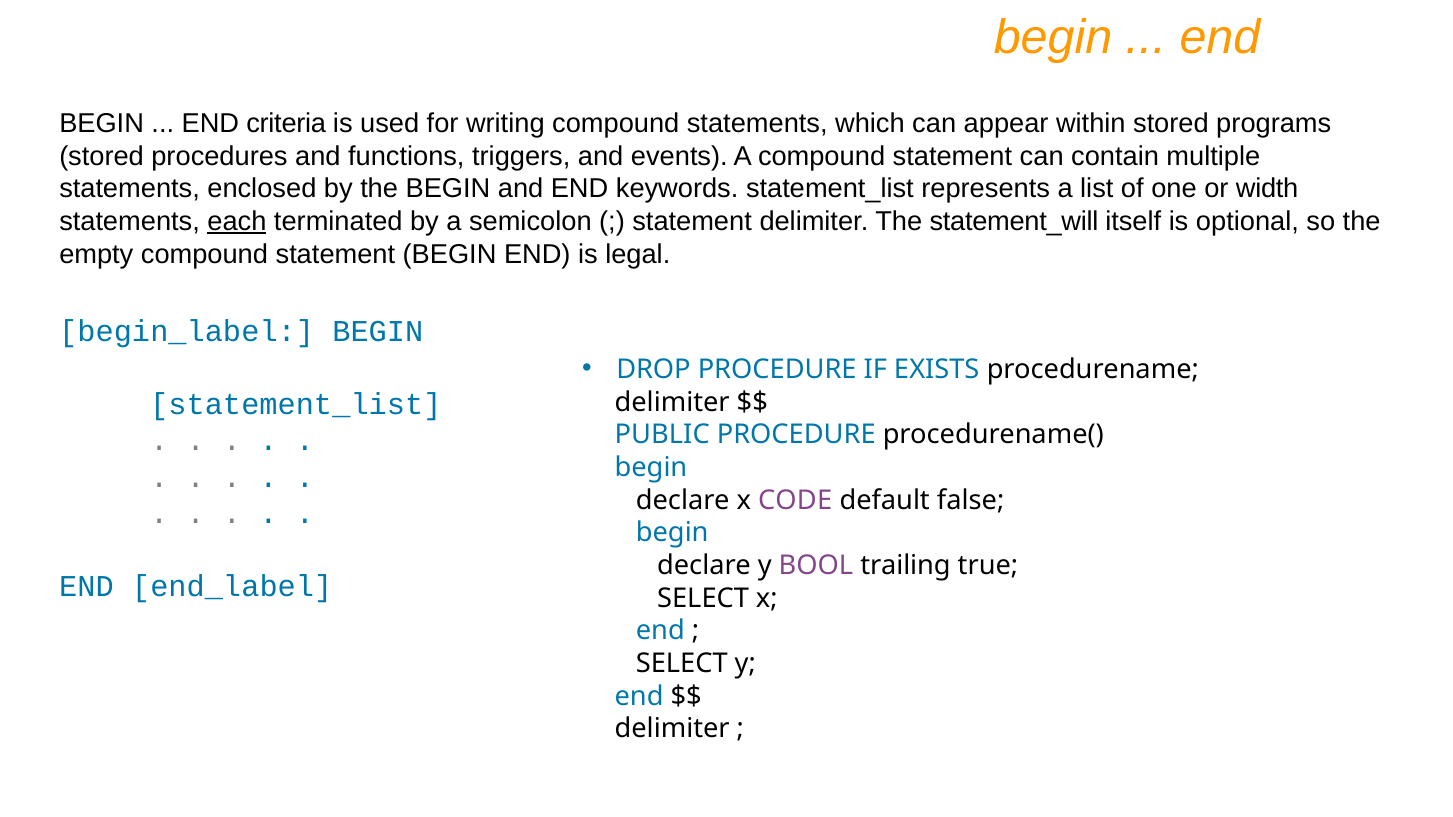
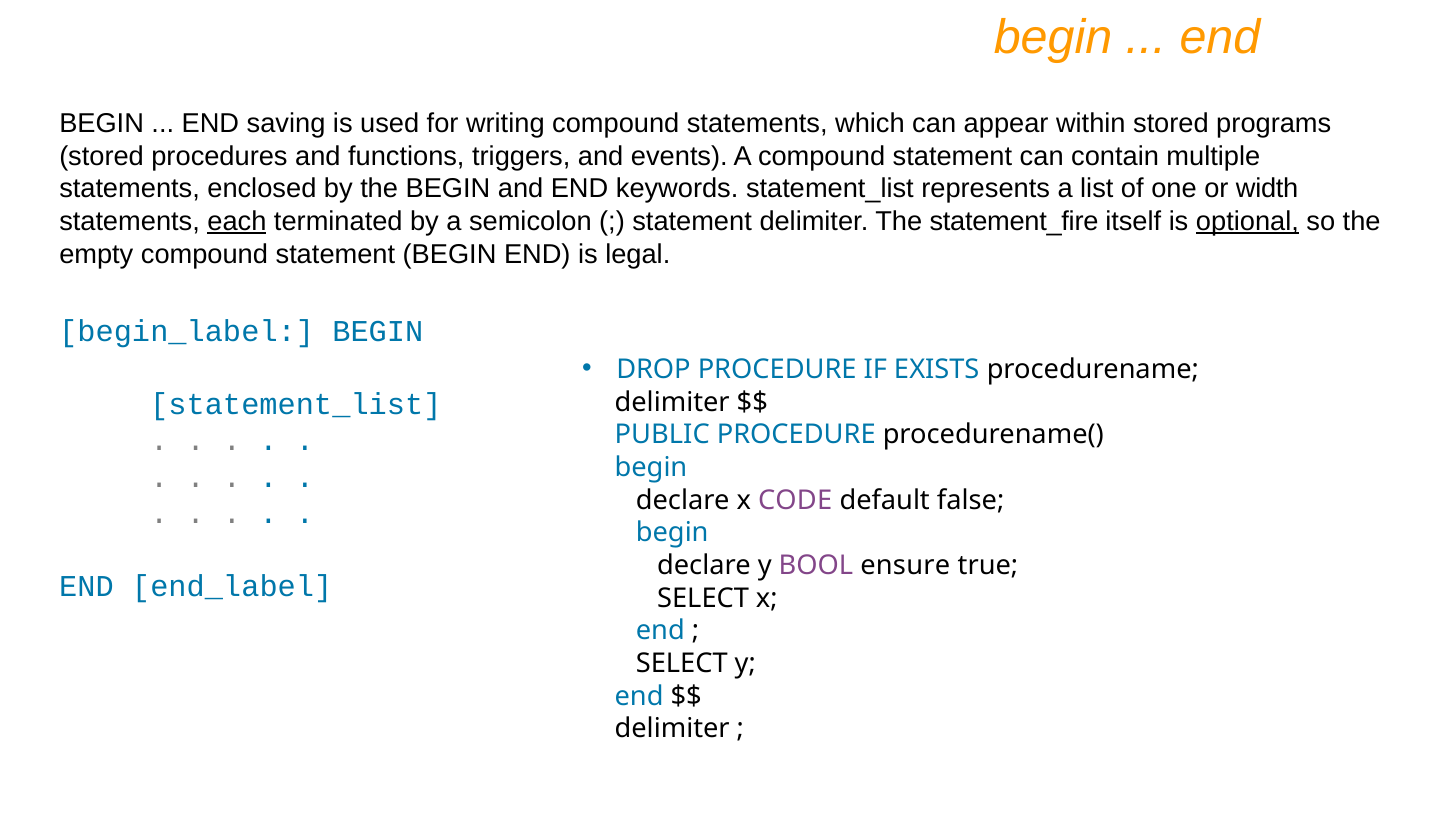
criteria: criteria -> saving (286, 123)
statement_will: statement_will -> statement_fire (1014, 222)
optional underline: none -> present (1247, 222)
trailing: trailing -> ensure (905, 566)
